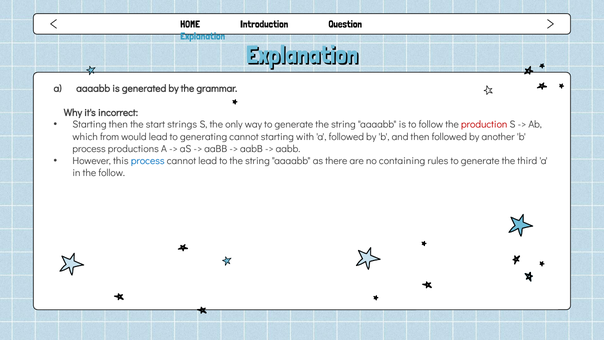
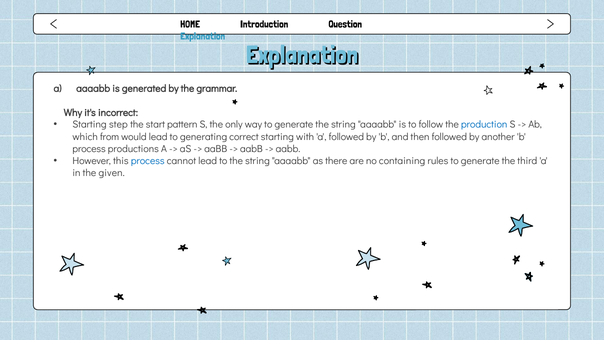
Starting then: then -> step (118, 125)
strings: strings -> pattern (182, 125)
production colour: red -> blue (484, 125)
generating cannot: cannot -> correct (244, 137)
the follow: follow -> given (112, 173)
